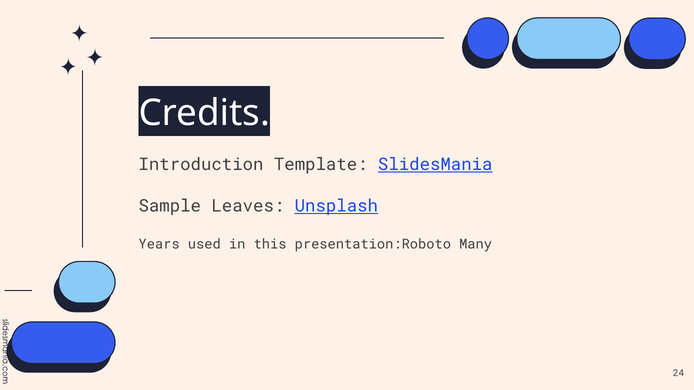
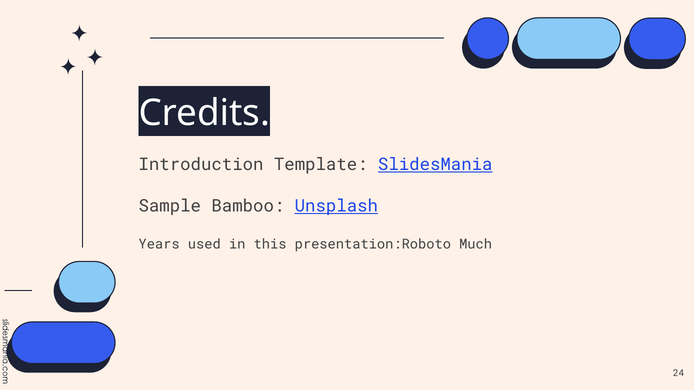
Leaves: Leaves -> Bamboo (248, 206)
Many: Many -> Much (476, 244)
